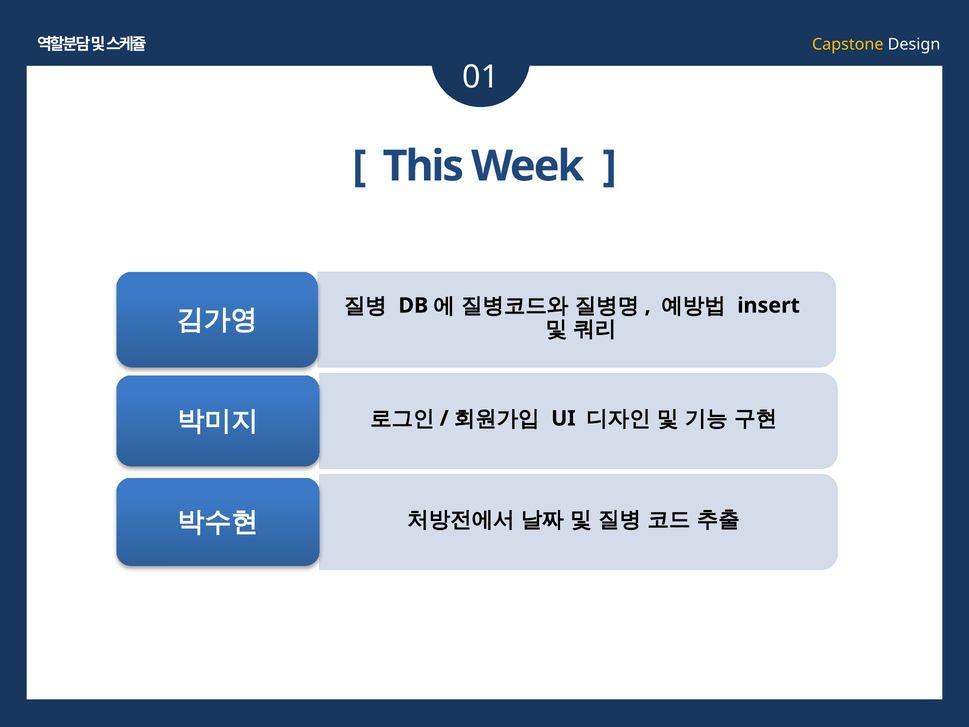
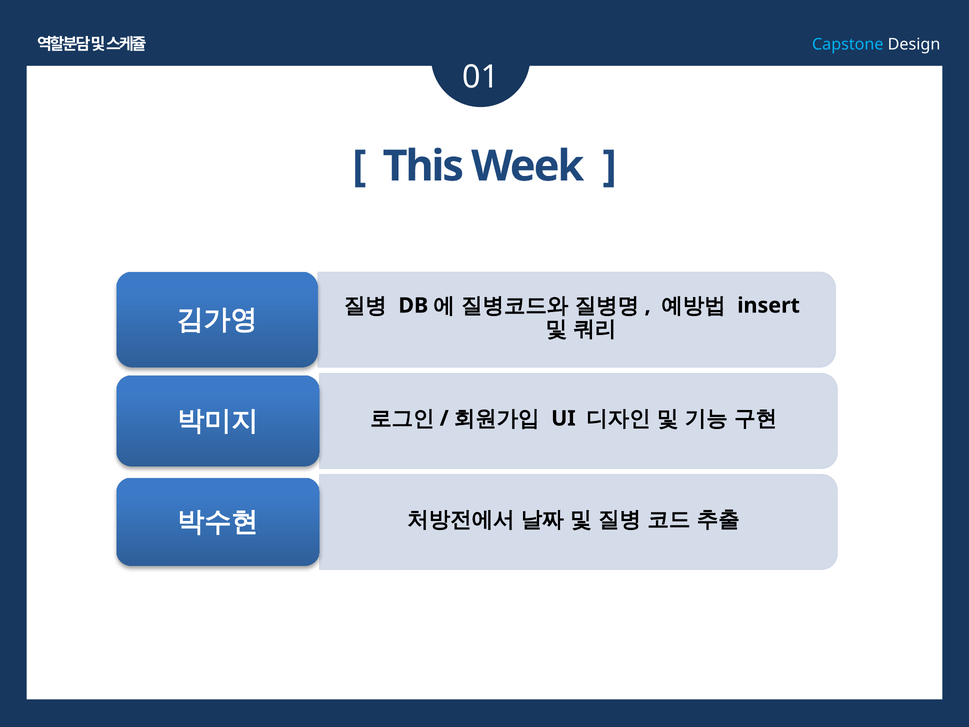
Capstone colour: yellow -> light blue (848, 44)
